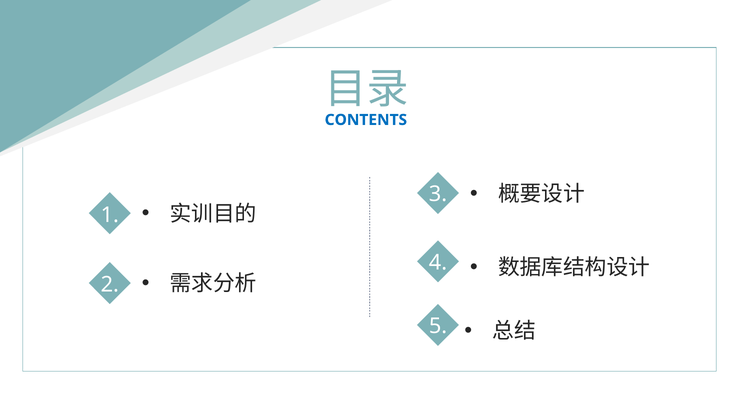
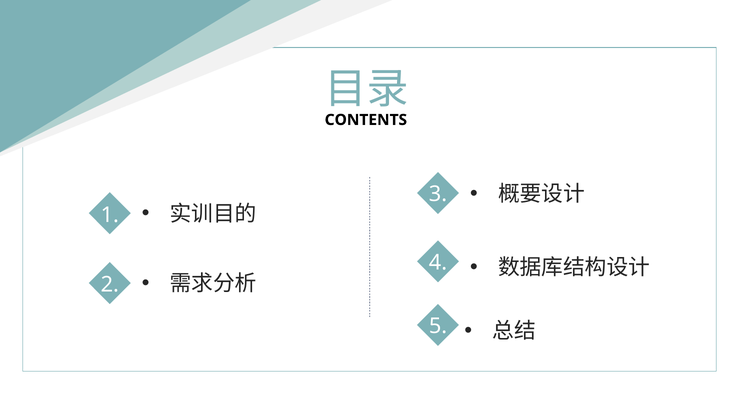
CONTENTS colour: blue -> black (366, 120)
